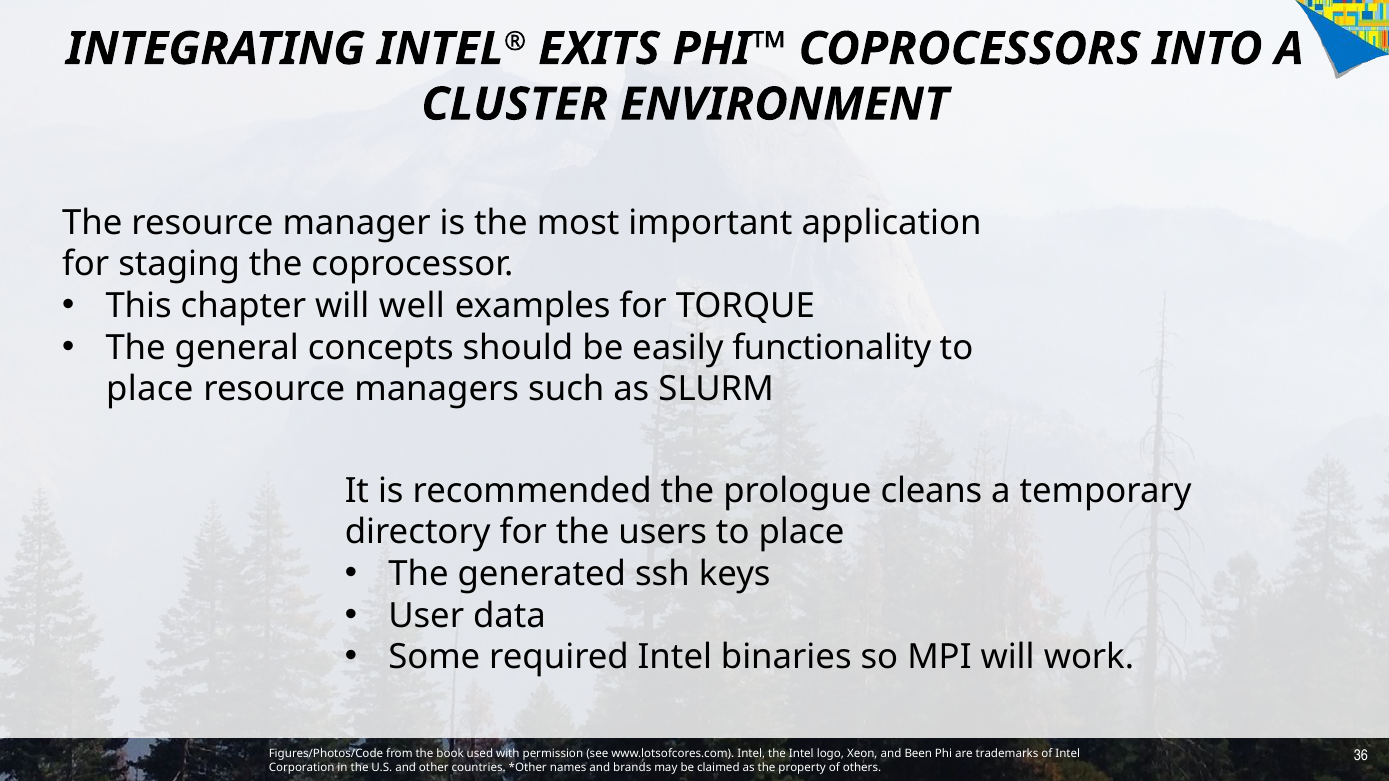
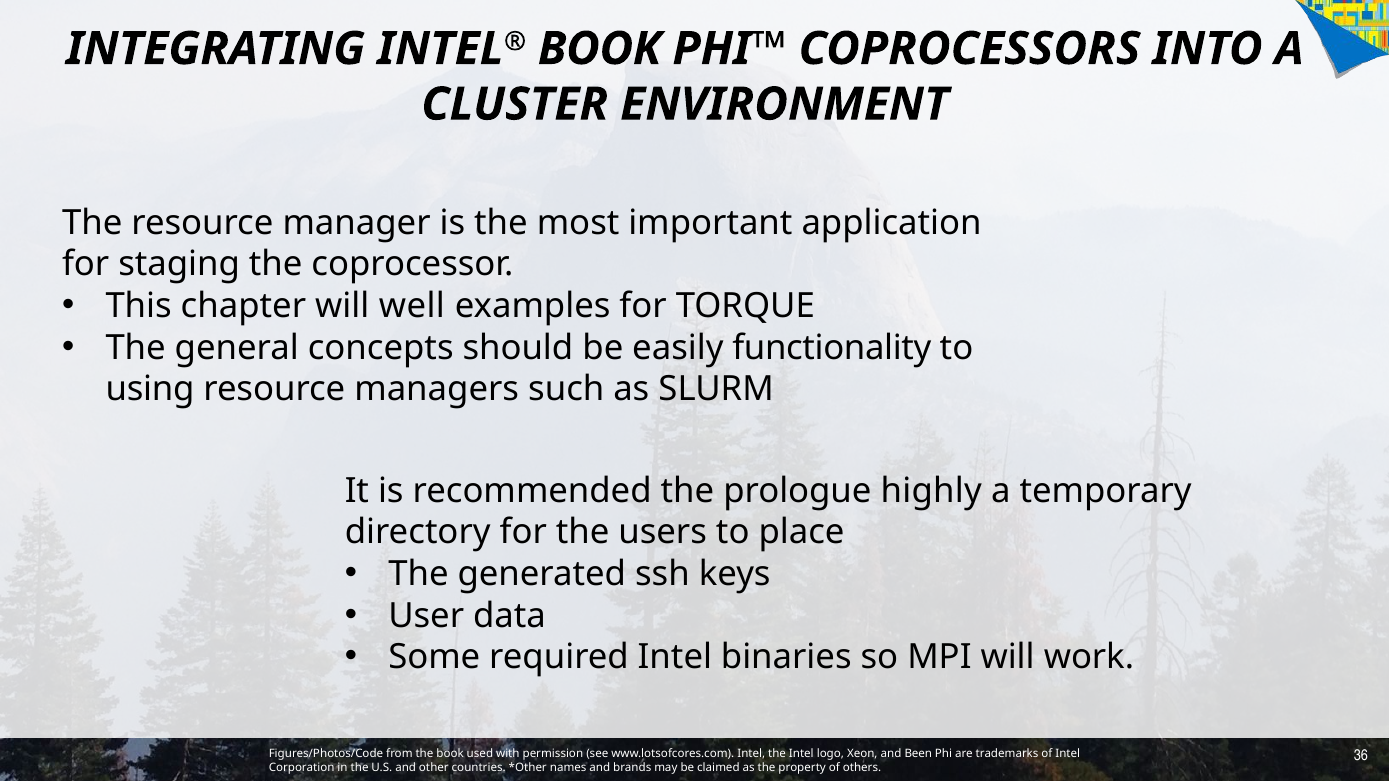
EXITS: EXITS -> BOOK (599, 49)
place: place -> using (150, 390)
cleans: cleans -> highly (931, 491)
